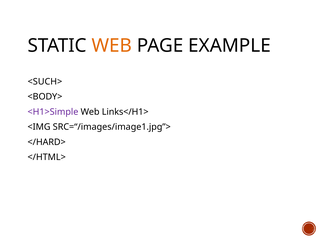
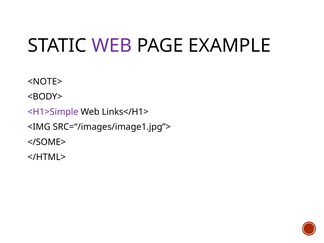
WEB colour: orange -> purple (112, 46)
<SUCH>: <SUCH> -> <NOTE> (45, 82)
</HARD>: </HARD> -> </SOME> (47, 142)
